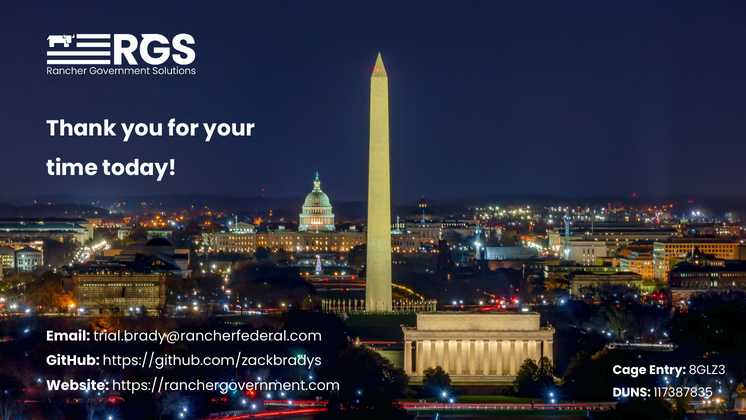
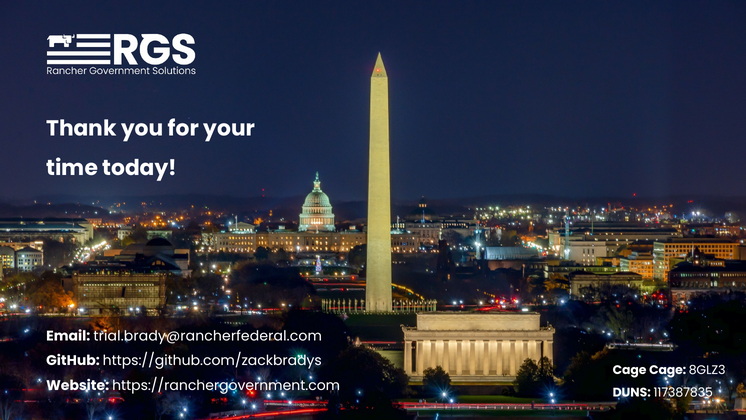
Cage Entry: Entry -> Cage (668, 370)
